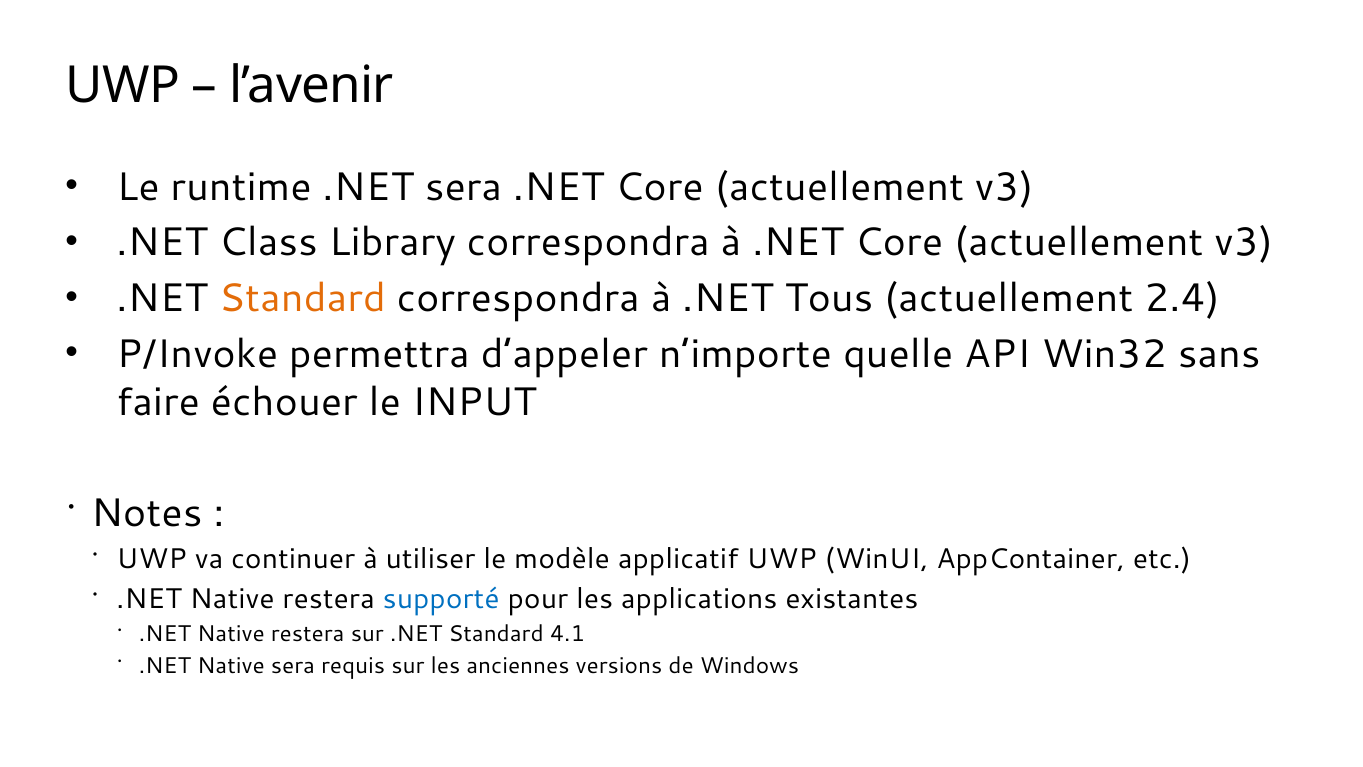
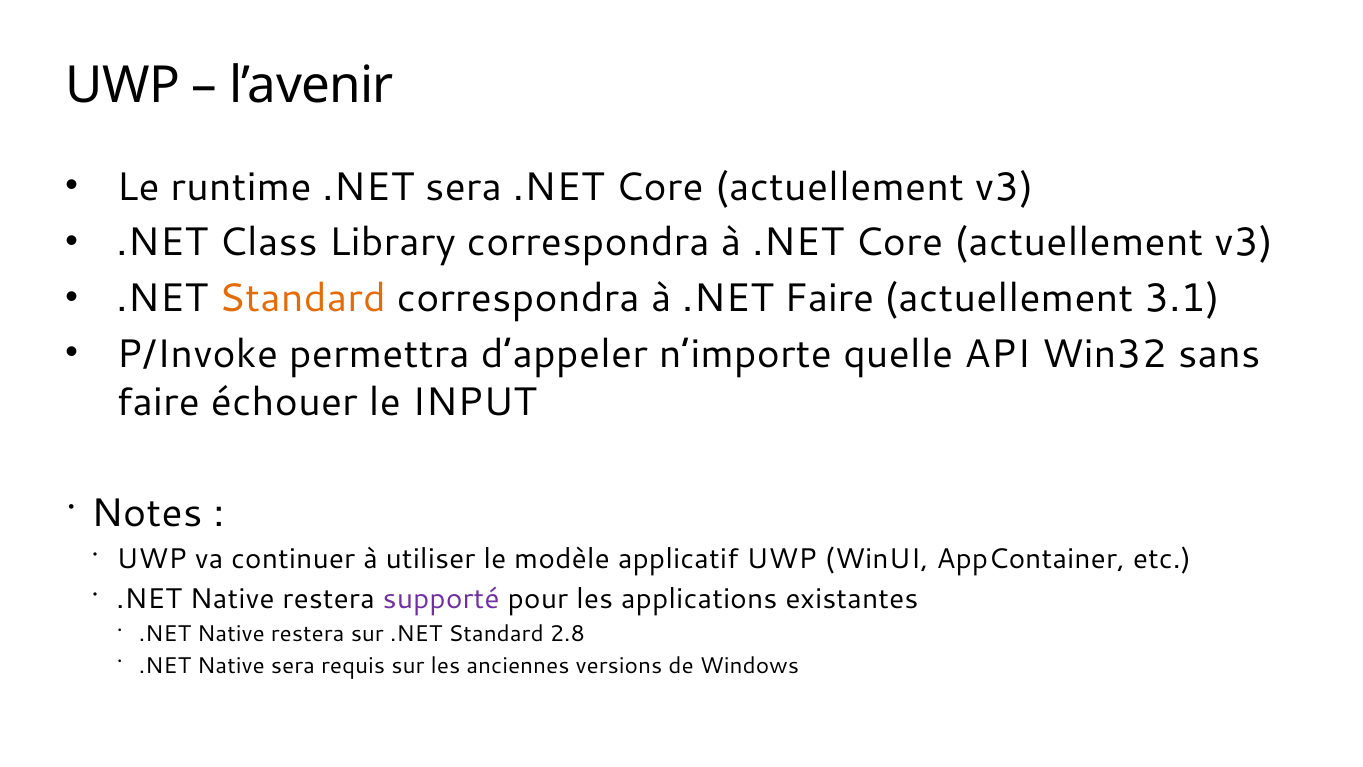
.NET Tous: Tous -> Faire (829, 298)
2.4: 2.4 -> 3.1 (1182, 298)
supporté colour: blue -> purple (441, 599)
4.1: 4.1 -> 2.8 (567, 634)
